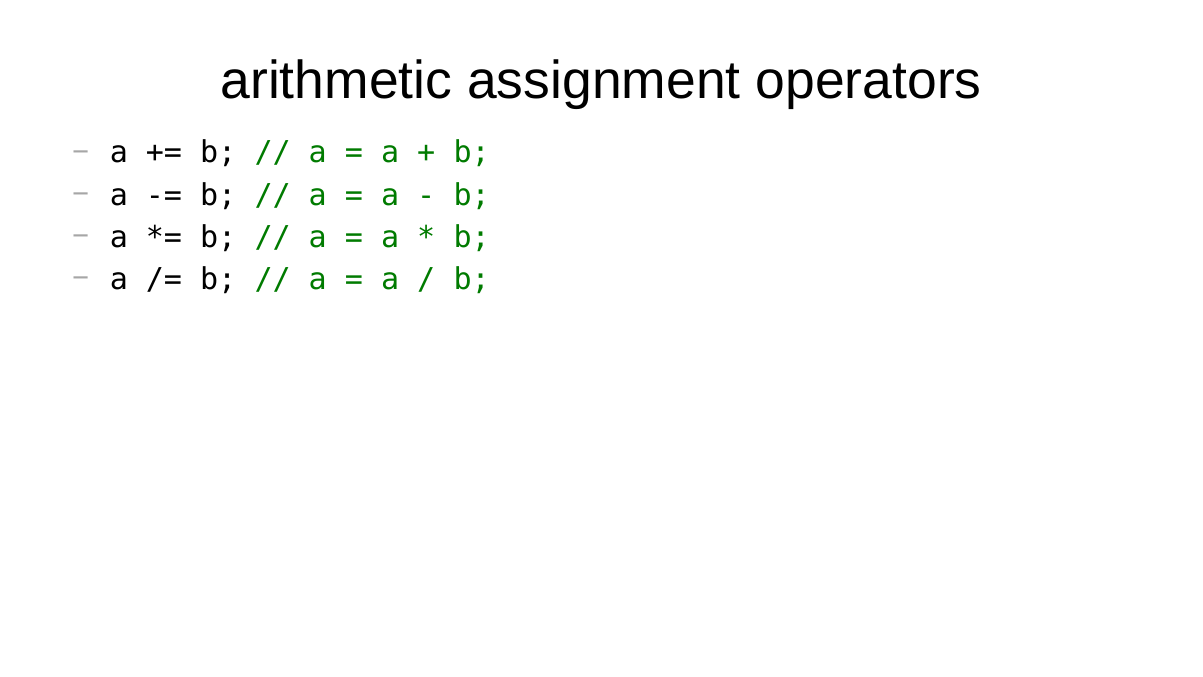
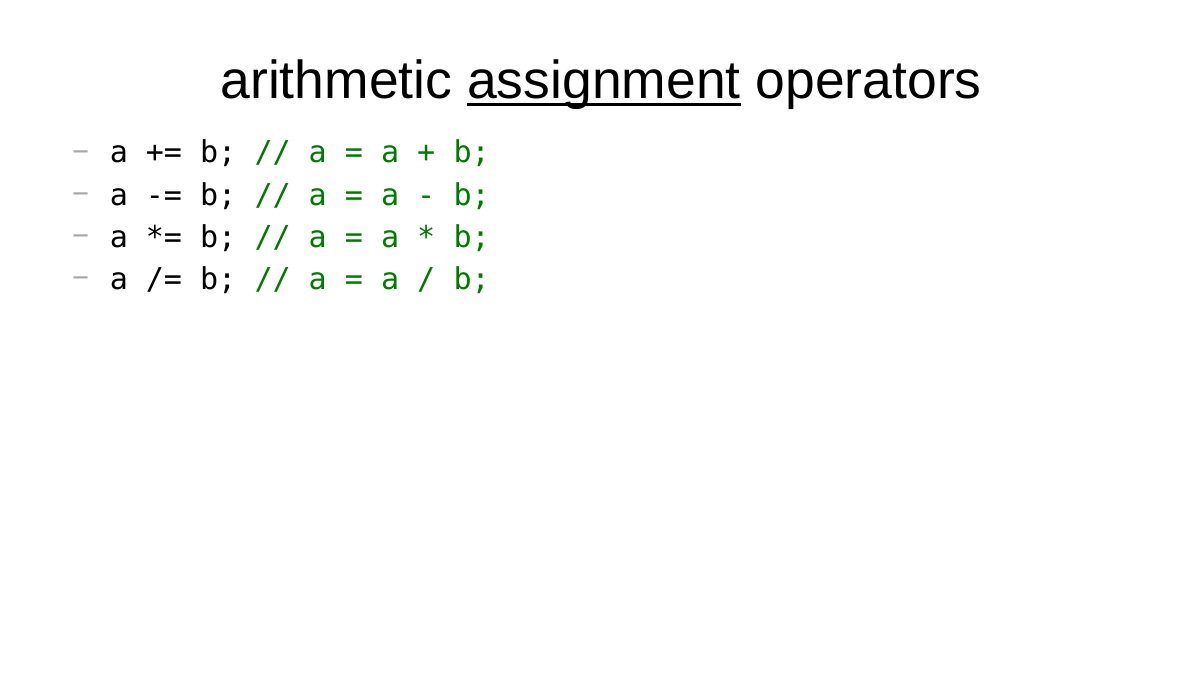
assignment underline: none -> present (604, 81)
